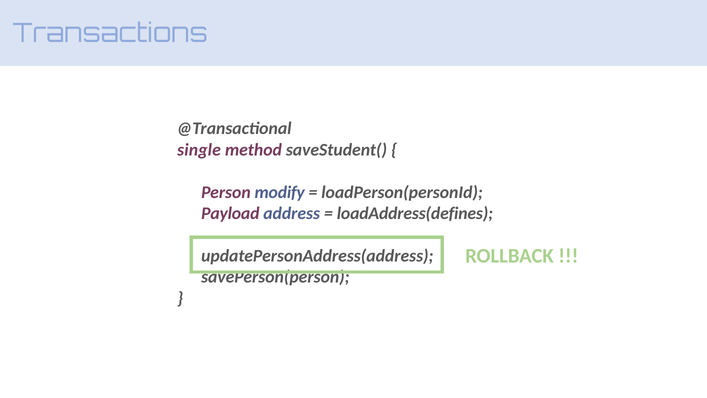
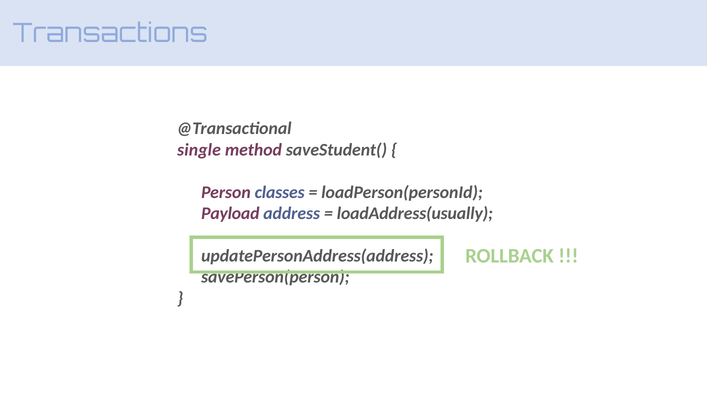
modify: modify -> classes (280, 192)
loadAddress(defines: loadAddress(defines -> loadAddress(usually (415, 213)
